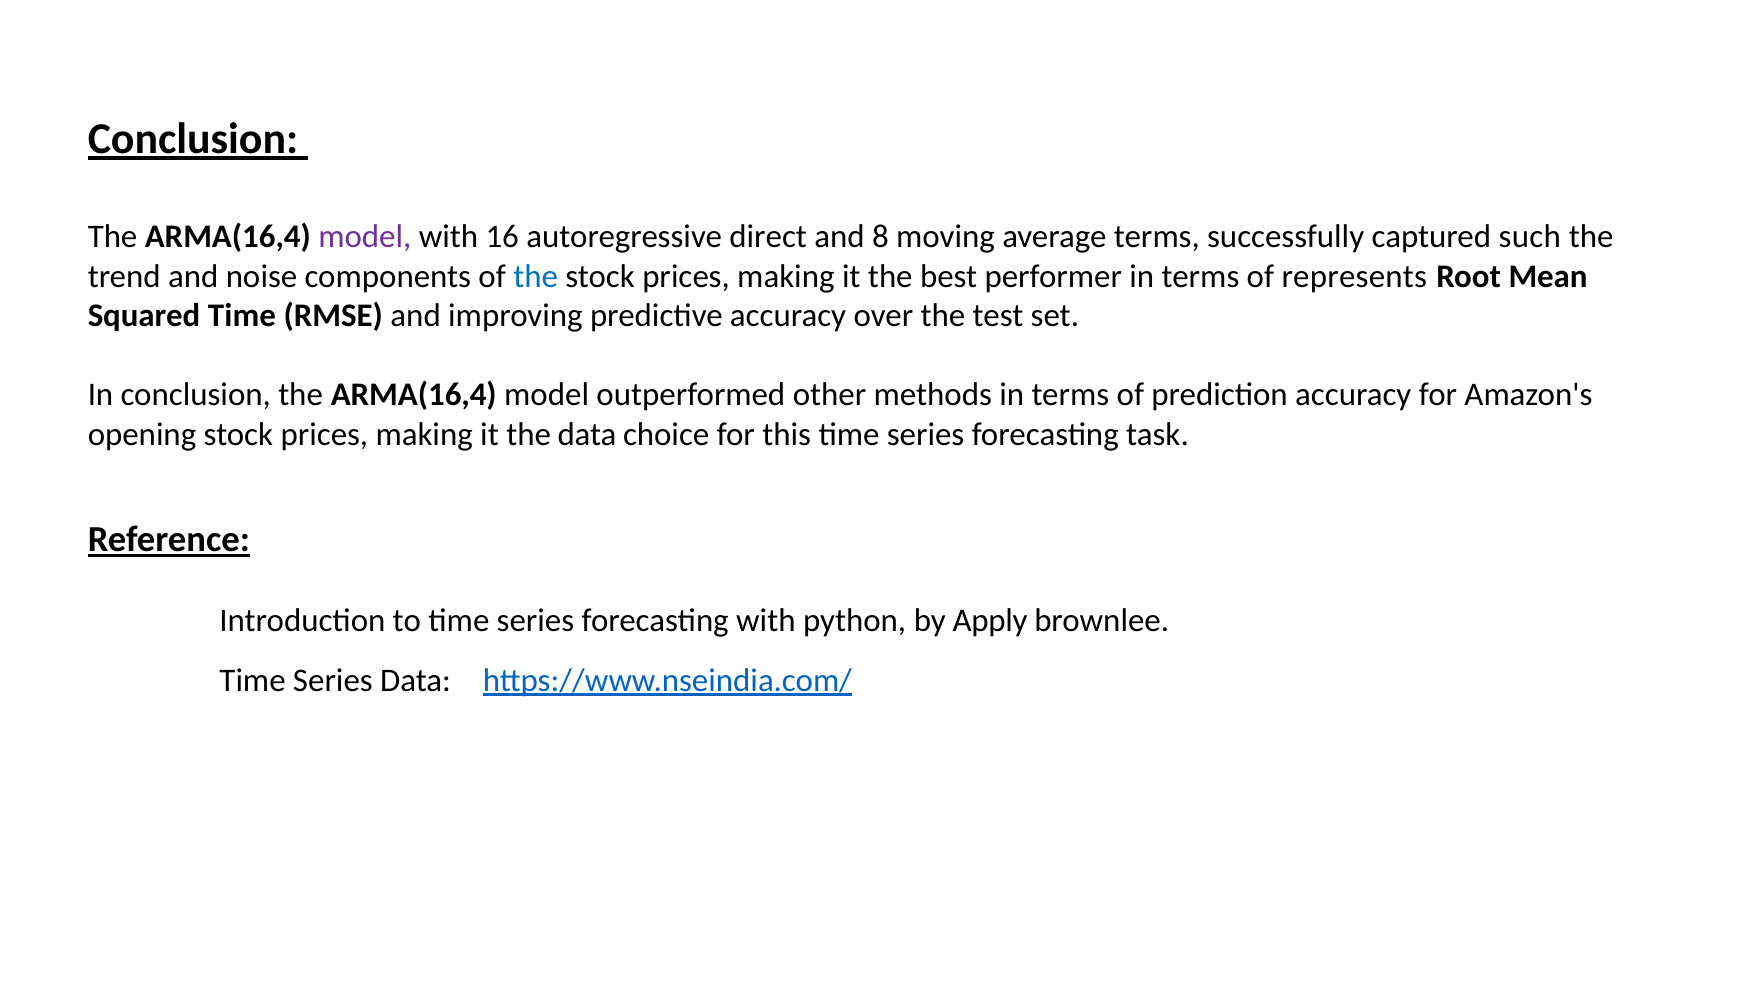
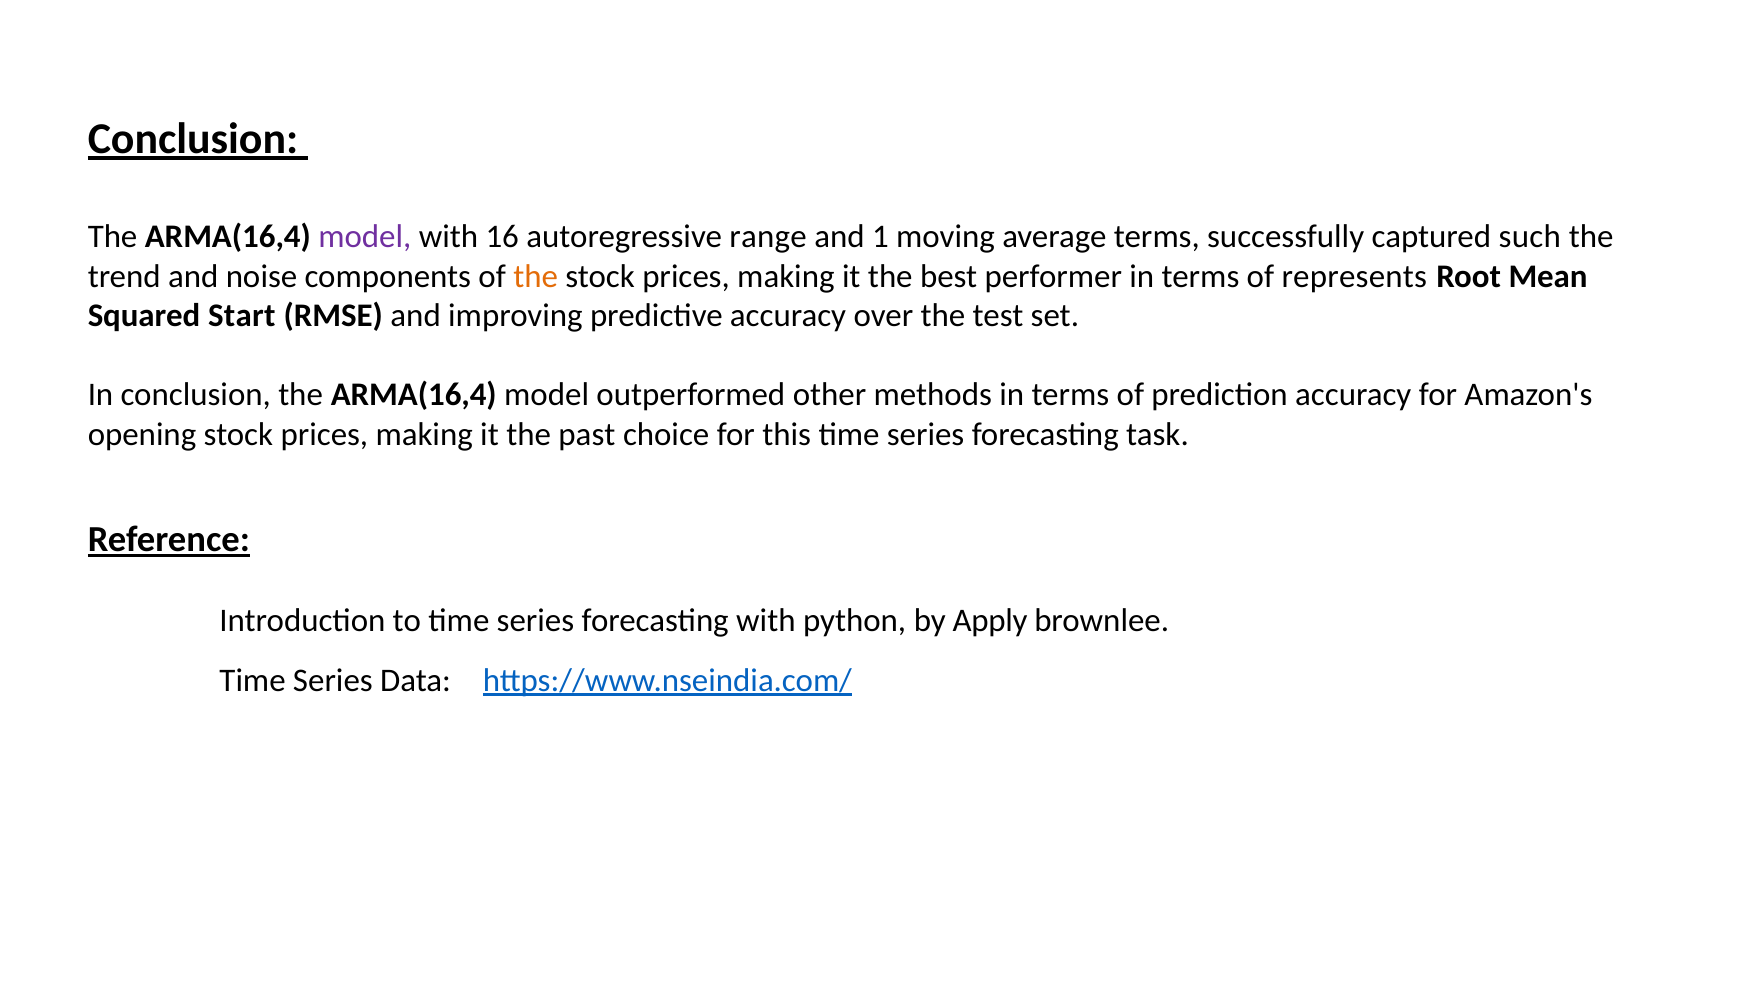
direct: direct -> range (768, 237)
8: 8 -> 1 (880, 237)
the colour: blue -> orange (536, 276)
Squared Time: Time -> Start (242, 316)
the data: data -> past (587, 435)
